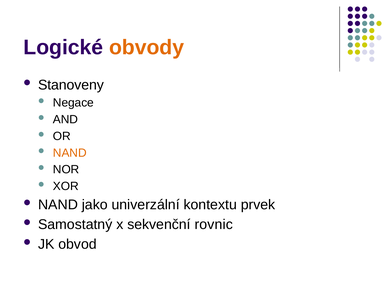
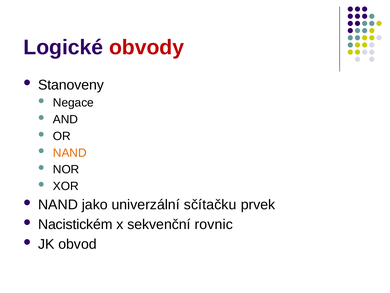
obvody colour: orange -> red (147, 47)
kontextu: kontextu -> sčítačku (210, 204)
Samostatný: Samostatný -> Nacistickém (75, 224)
